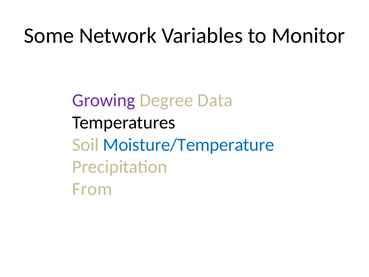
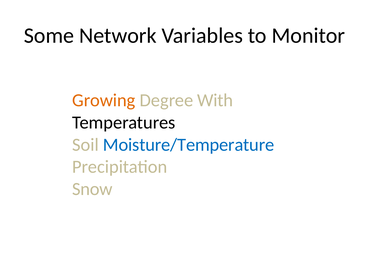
Growing colour: purple -> orange (104, 100)
Data: Data -> With (215, 100)
From: From -> Snow (92, 189)
